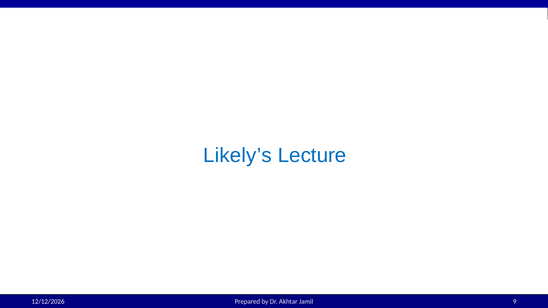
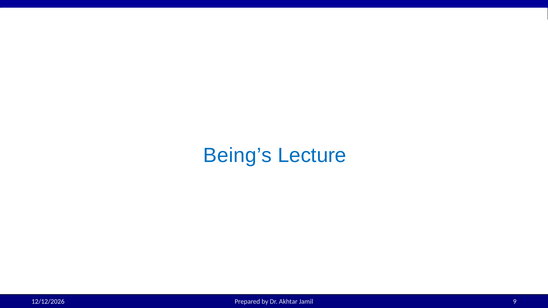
Likely’s: Likely’s -> Being’s (237, 156)
